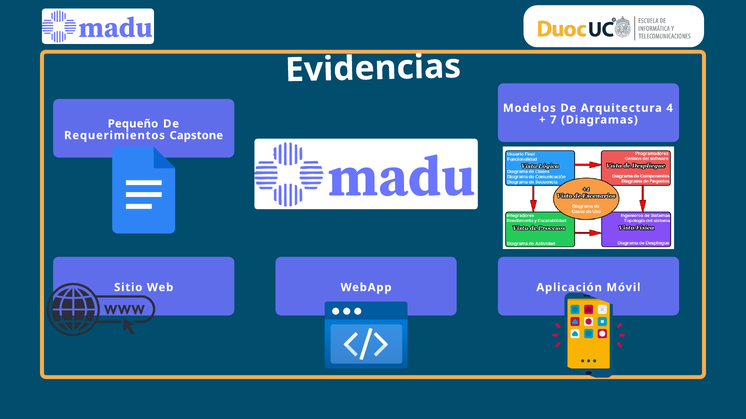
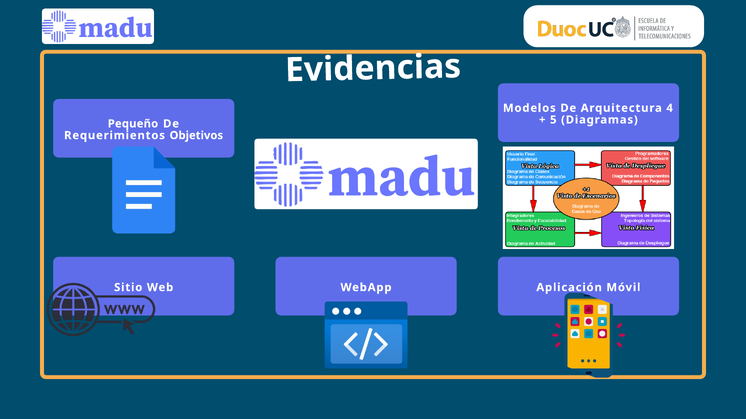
7: 7 -> 5 (553, 120)
Capstone: Capstone -> Objetivos (196, 136)
